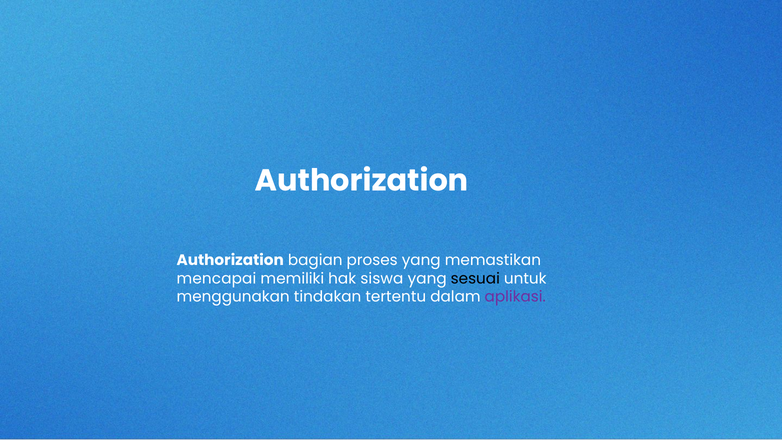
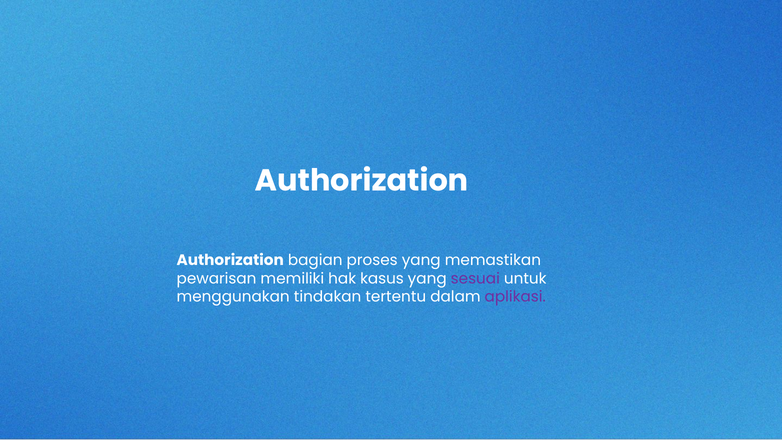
mencapai: mencapai -> pewarisan (217, 278)
siswa: siswa -> kasus (382, 278)
sesuai colour: black -> purple (475, 278)
